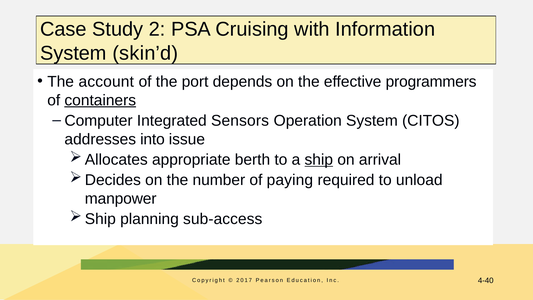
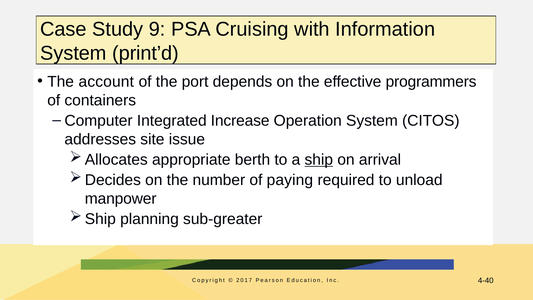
2: 2 -> 9 (157, 29)
skin’d: skin’d -> print’d (146, 53)
containers underline: present -> none (100, 100)
Sensors: Sensors -> Increase (240, 121)
into: into -> site (152, 139)
sub-access: sub-access -> sub-greater (223, 219)
